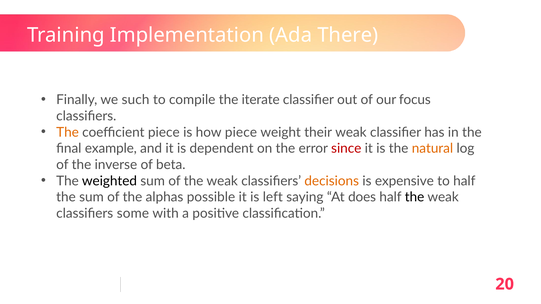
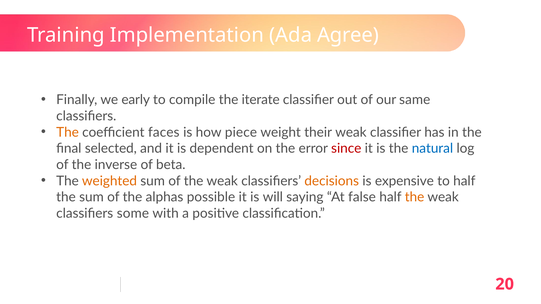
There: There -> Agree (348, 35)
such: such -> early (136, 100)
focus: focus -> same (415, 100)
coefficient piece: piece -> faces (164, 132)
example: example -> selected (111, 149)
natural colour: orange -> blue (432, 149)
weighted colour: black -> orange (109, 181)
left: left -> will (273, 197)
does: does -> false (362, 197)
the colour: black -> orange (415, 197)
